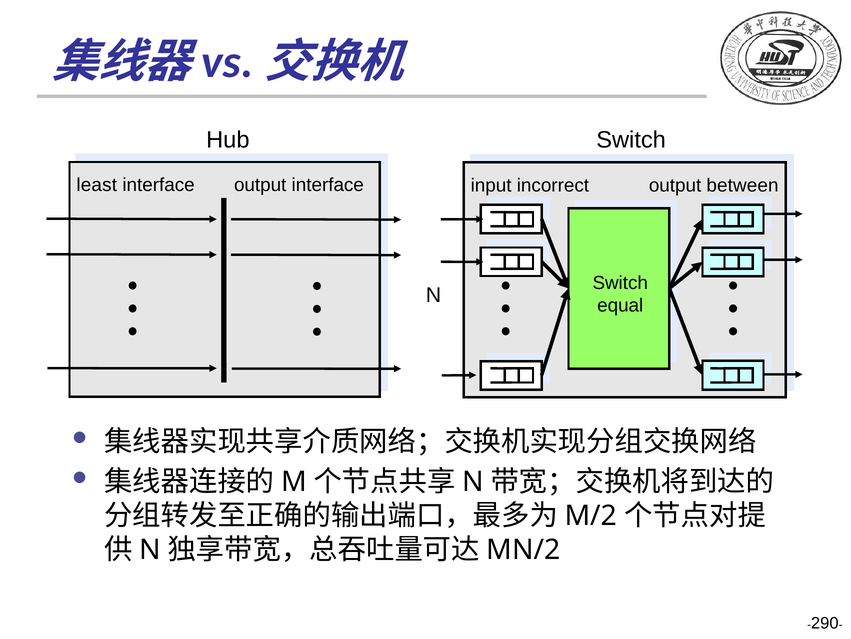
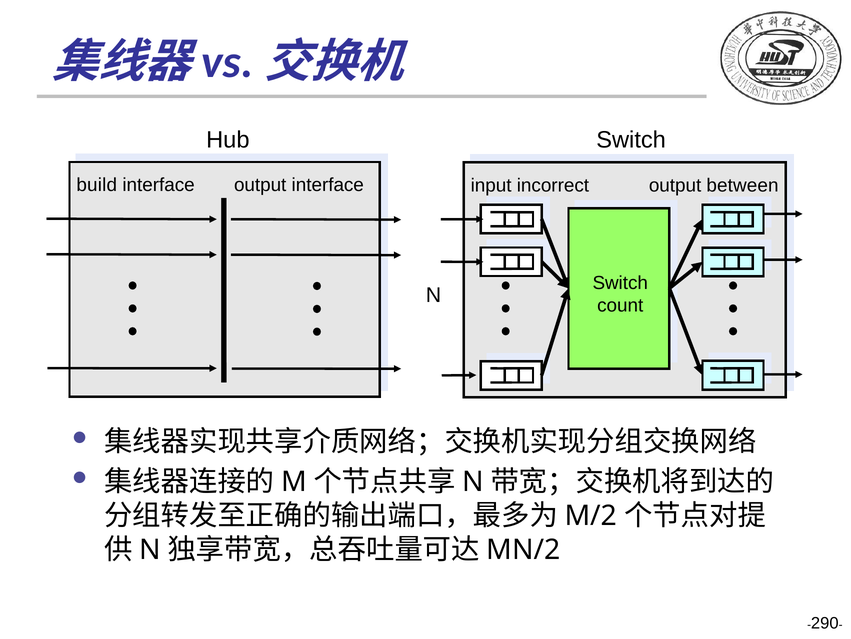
least: least -> build (97, 185)
equal: equal -> count (620, 305)
